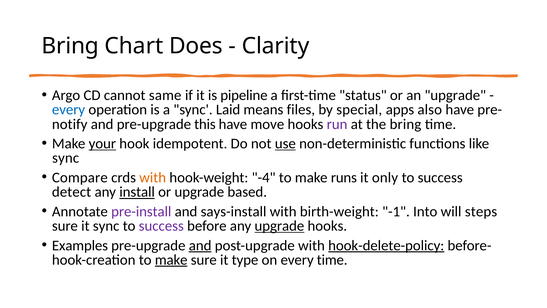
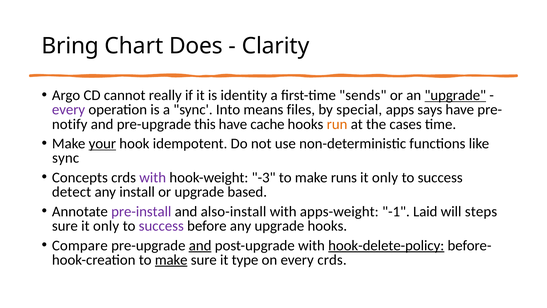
same: same -> really (165, 95)
pipeline: pipeline -> identity (244, 95)
status: status -> sends (363, 95)
upgrade underline: none -> present (455, 95)
every colour: blue -> purple (69, 110)
Laid: Laid -> Into (228, 110)
also: also -> says (430, 110)
move: move -> cache (267, 124)
run colour: purple -> orange (337, 124)
the bring: bring -> cases (406, 124)
use underline: present -> none (285, 144)
Compare: Compare -> Concepts (80, 177)
with colour: orange -> purple (153, 177)
-4: -4 -> -3 (264, 177)
install underline: present -> none (137, 192)
says-install: says-install -> also-install (234, 211)
birth-weight: birth-weight -> apps-weight (339, 211)
Into: Into -> Laid (425, 211)
sure it sync: sync -> only (106, 226)
upgrade underline: present -> none (279, 226)
Examples: Examples -> Compare (80, 245)
every time: time -> crds (332, 260)
